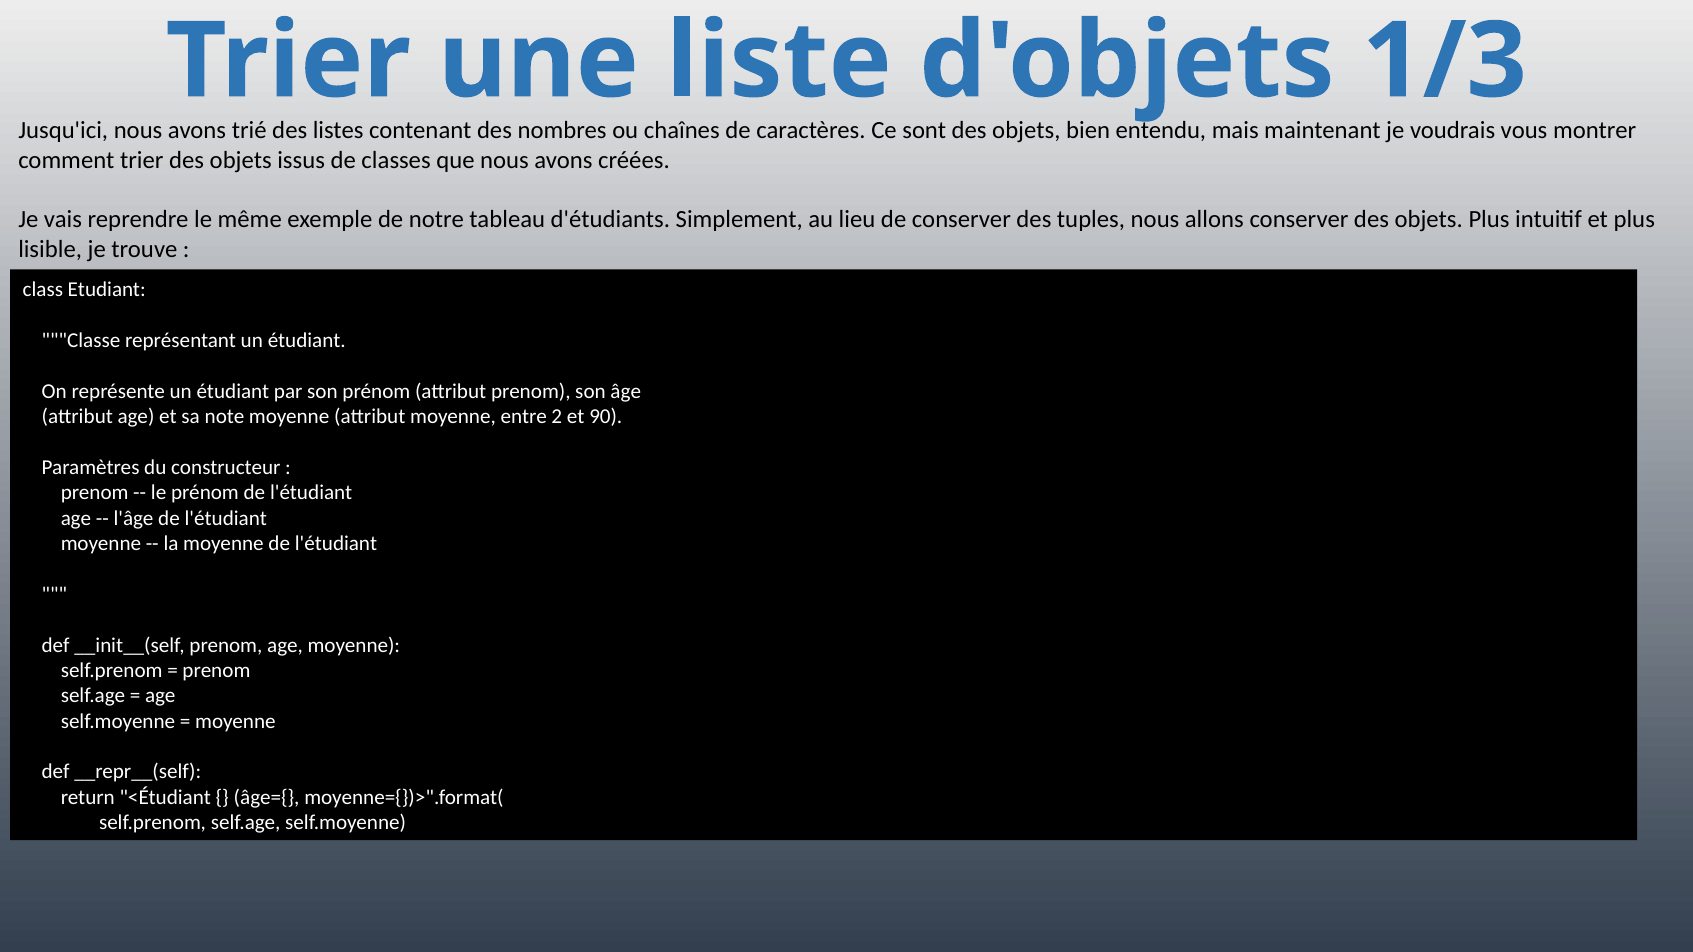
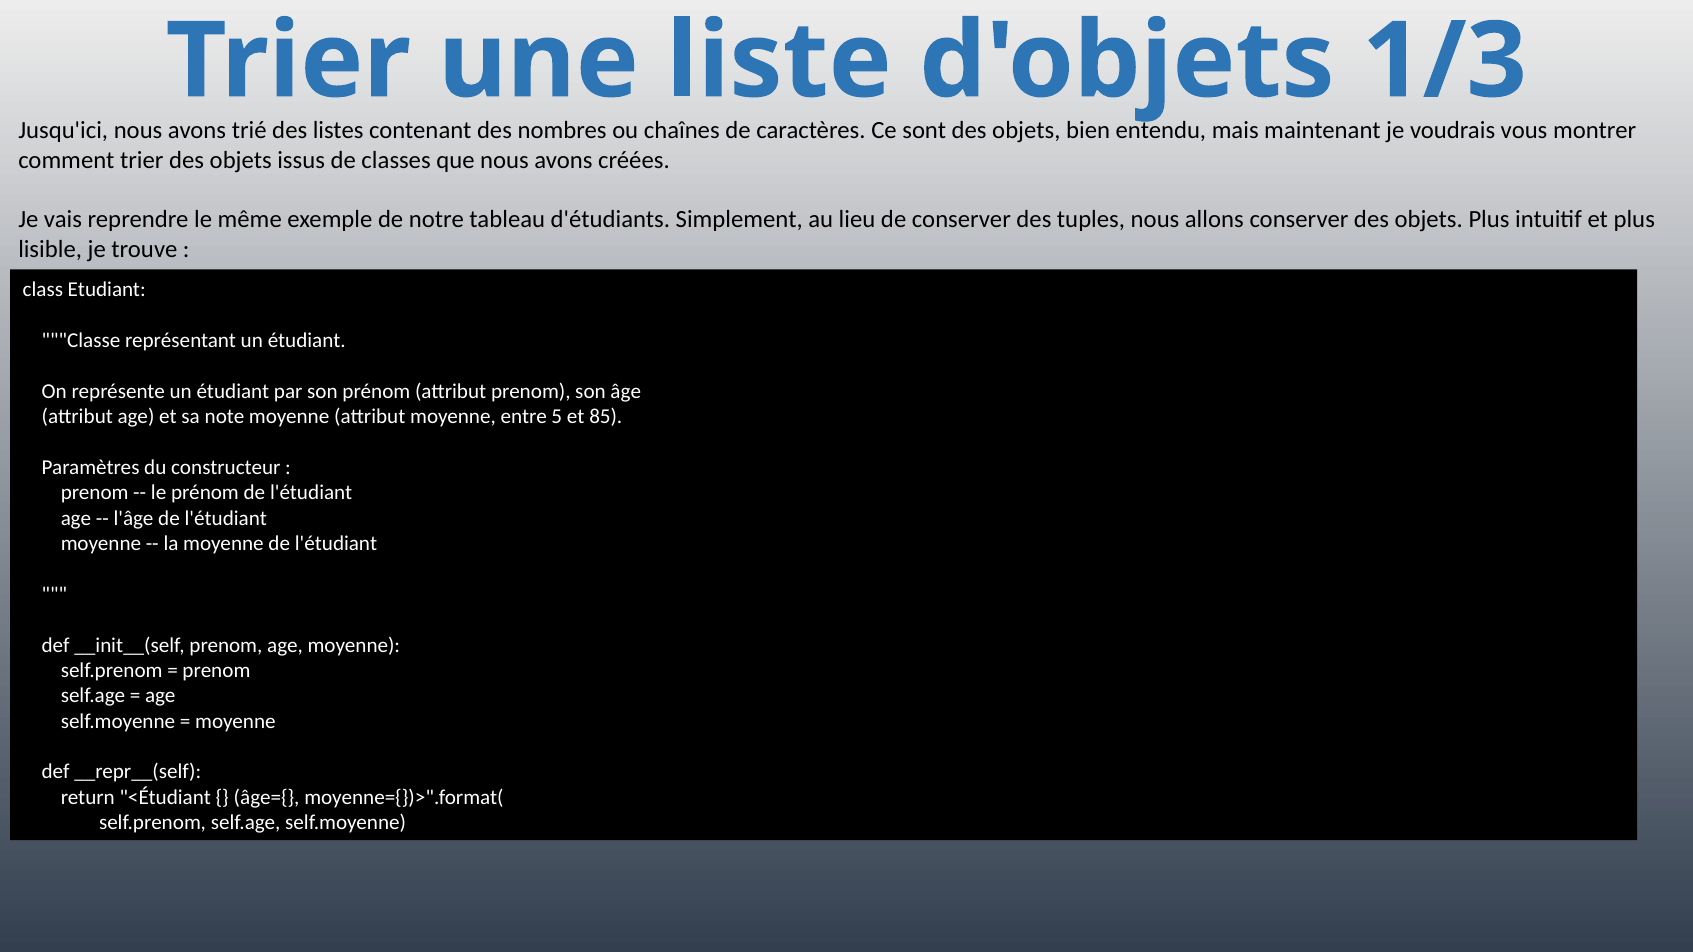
2: 2 -> 5 (557, 417)
90: 90 -> 85 (606, 417)
